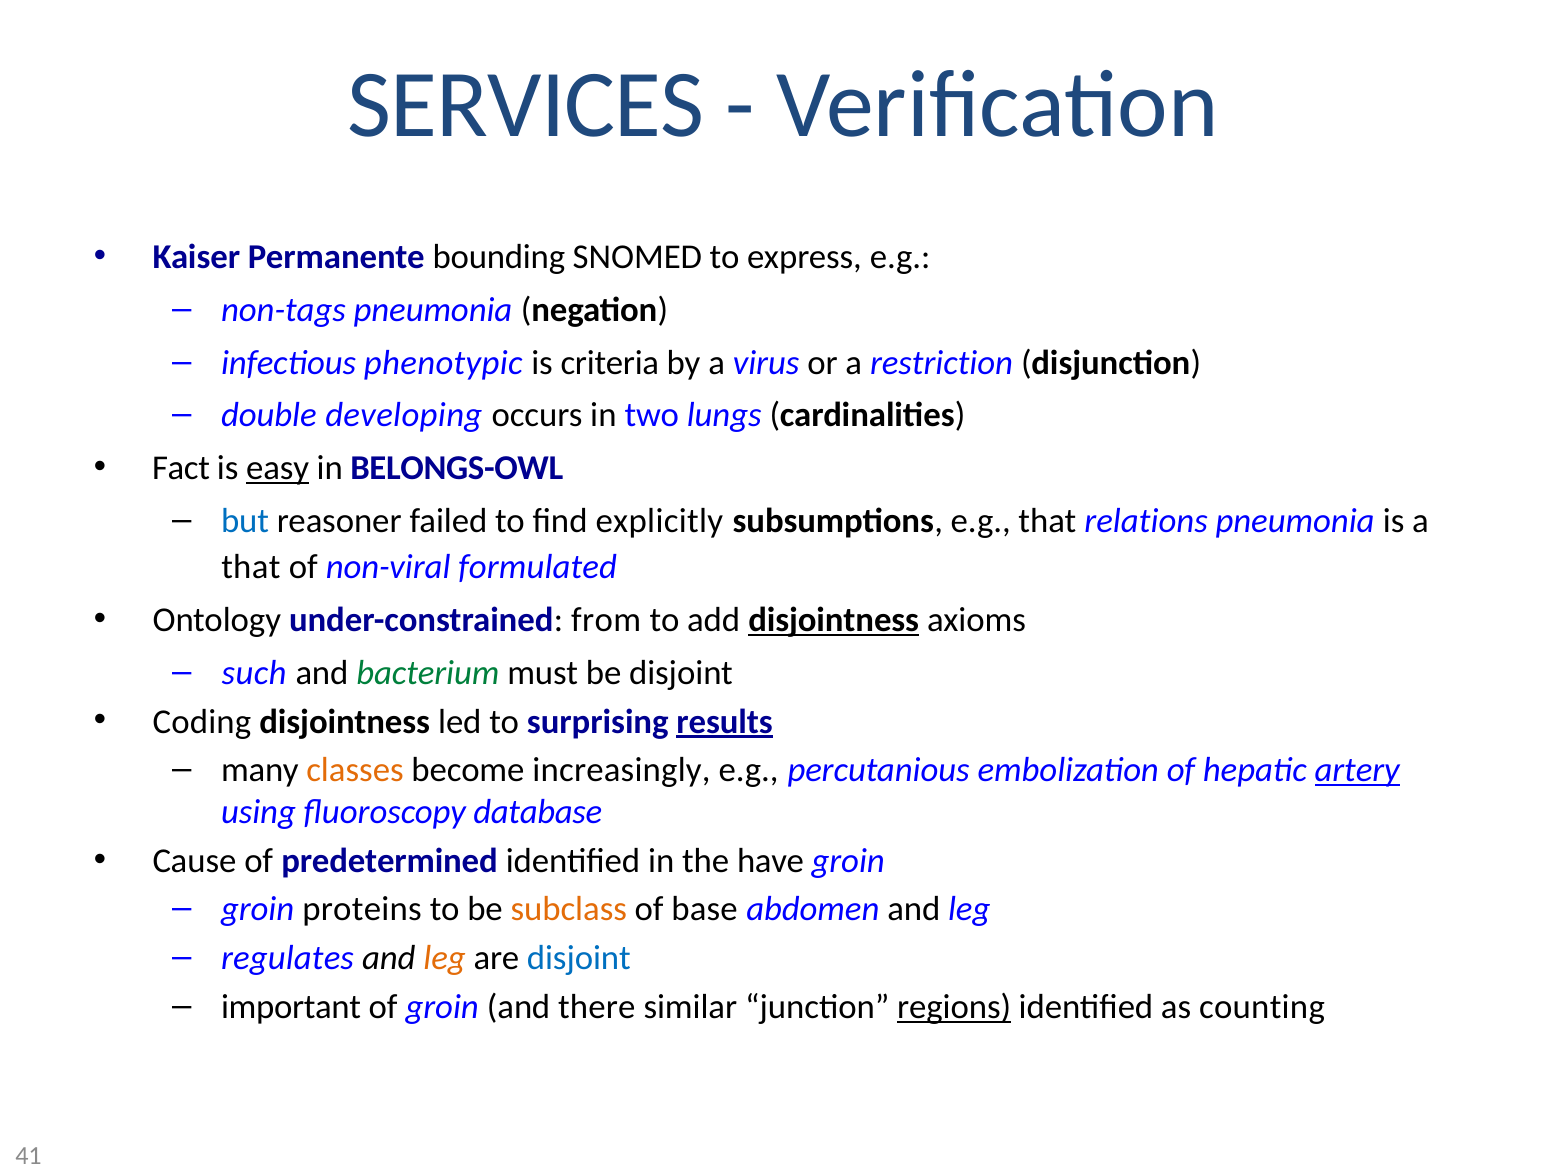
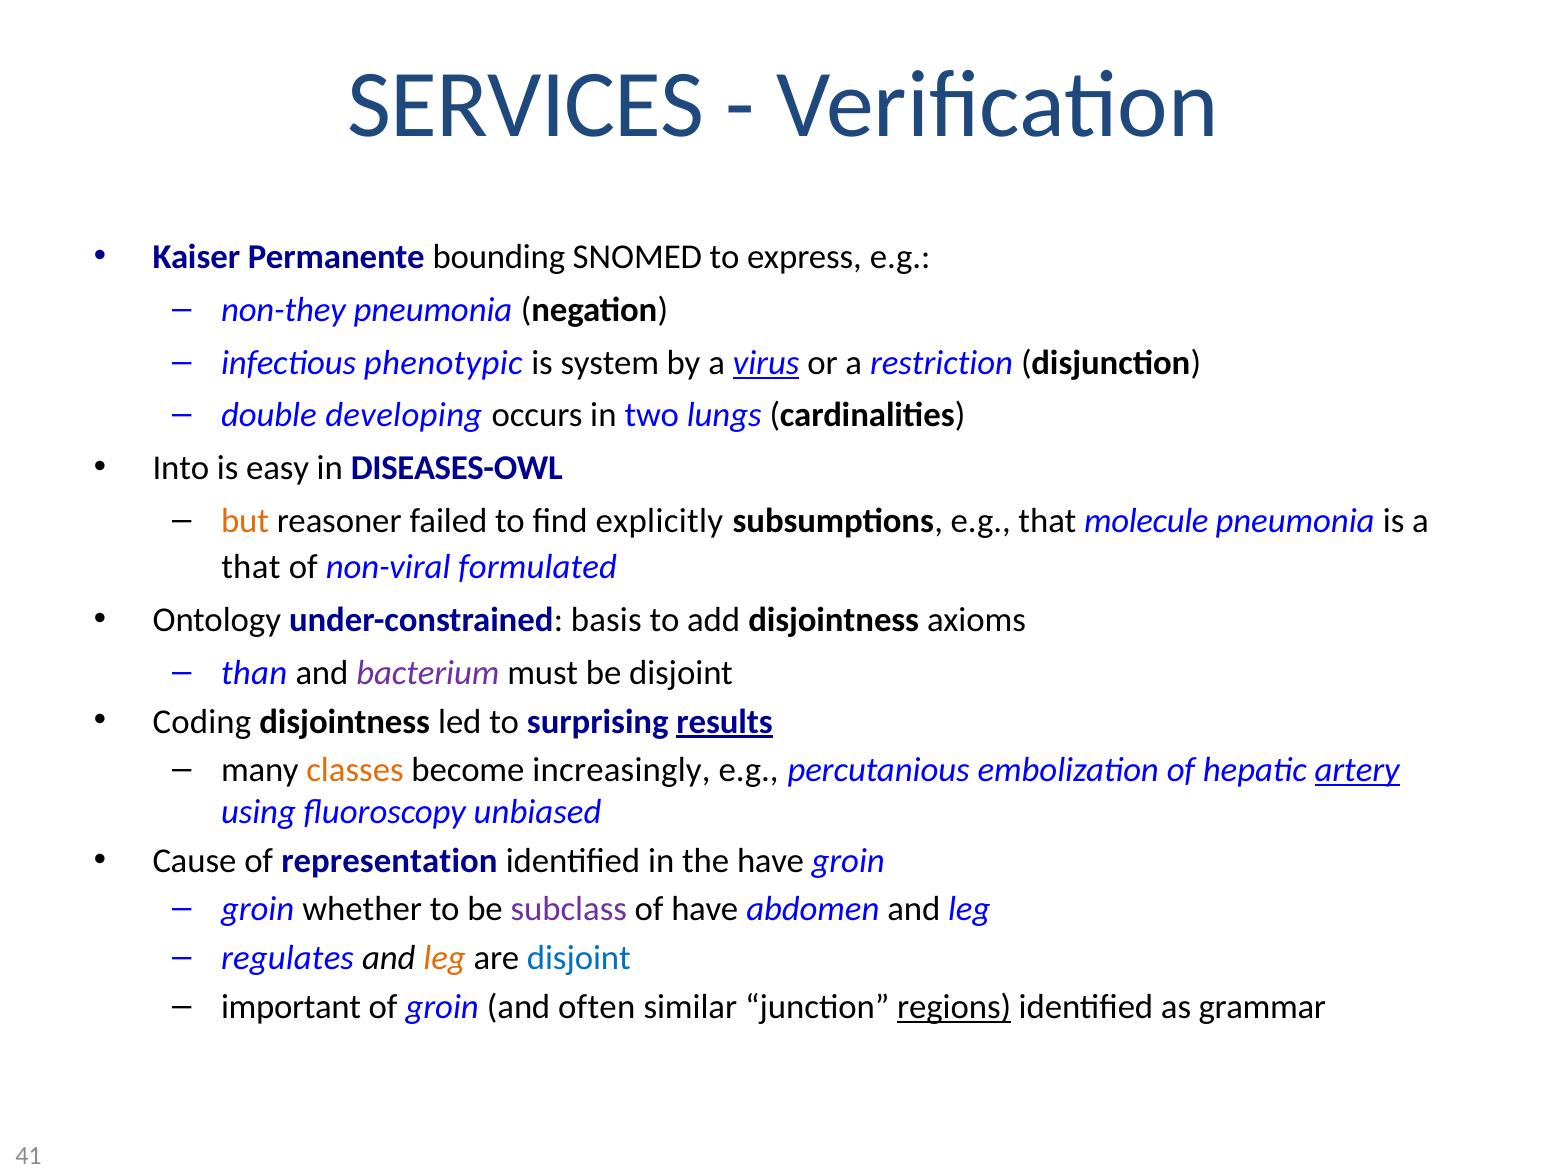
non-tags: non-tags -> non-they (284, 310)
criteria: criteria -> system (610, 363)
virus underline: none -> present (766, 363)
Fact: Fact -> Into (181, 468)
easy underline: present -> none (278, 468)
BELONGS-OWL: BELONGS-OWL -> DISEASES-OWL (457, 468)
but colour: blue -> orange (245, 521)
relations: relations -> molecule (1146, 521)
from: from -> basis (606, 620)
disjointness underline: present -> none (834, 620)
such: such -> than (254, 673)
bacterium colour: green -> purple (428, 673)
database: database -> unbiased (538, 812)
predetermined: predetermined -> representation (389, 861)
proteins: proteins -> whether (362, 910)
subclass colour: orange -> purple (569, 910)
of base: base -> have (705, 910)
there: there -> often (597, 1007)
counting: counting -> grammar (1262, 1007)
